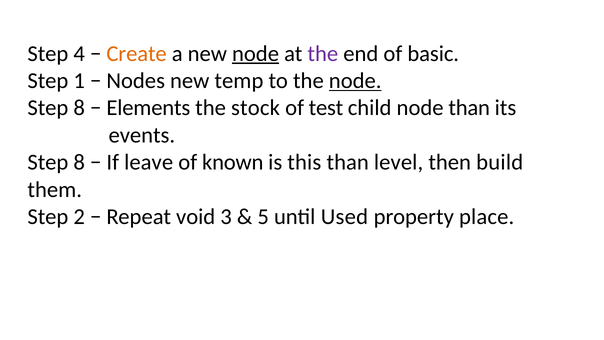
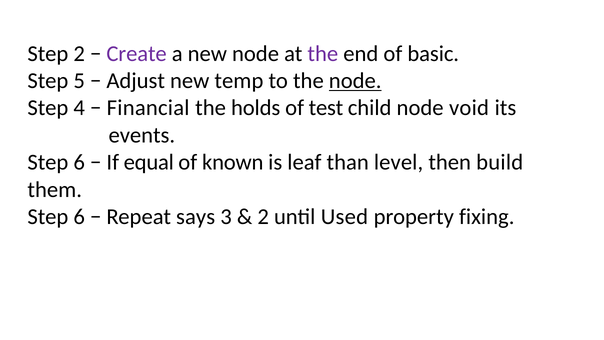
Step 4: 4 -> 2 (79, 53)
Create colour: orange -> purple (137, 53)
node underline: present -> none (256, 53)
1: 1 -> 5 (79, 81)
Nodes: Nodes -> Adjust (136, 81)
8: 8 -> 4 (79, 108)
Elements: Elements -> Financial (148, 108)
stock: stock -> holds (256, 108)
node than: than -> void (469, 108)
8: 8 -> 6 (79, 162)
leave: leave -> equal (149, 162)
this: this -> leaf (304, 162)
2: 2 -> 6 (79, 217)
void: void -> says (196, 217)
5: 5 -> 2 (263, 217)
place: place -> fixing (487, 217)
